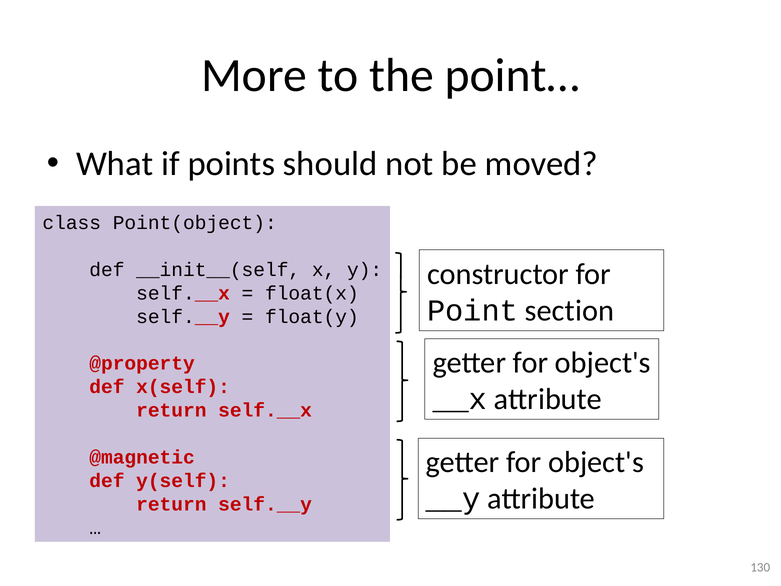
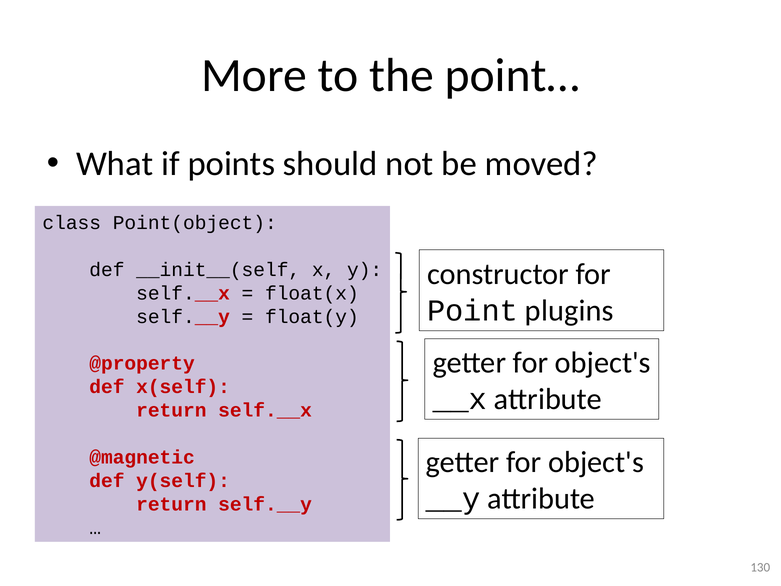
section: section -> plugins (569, 310)
